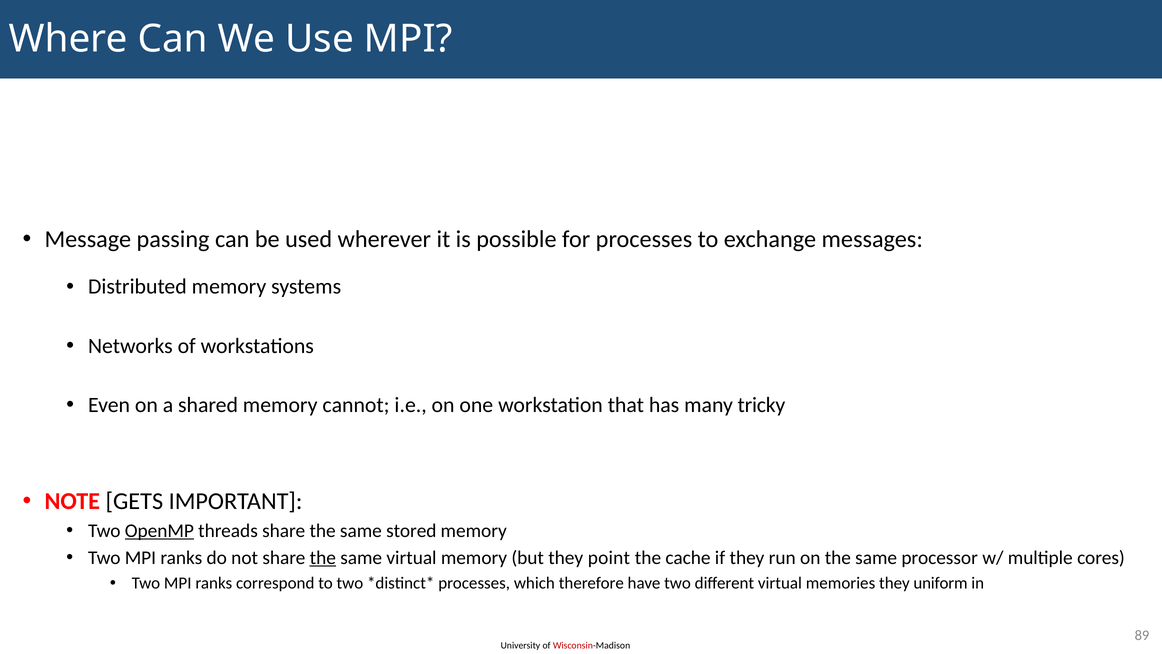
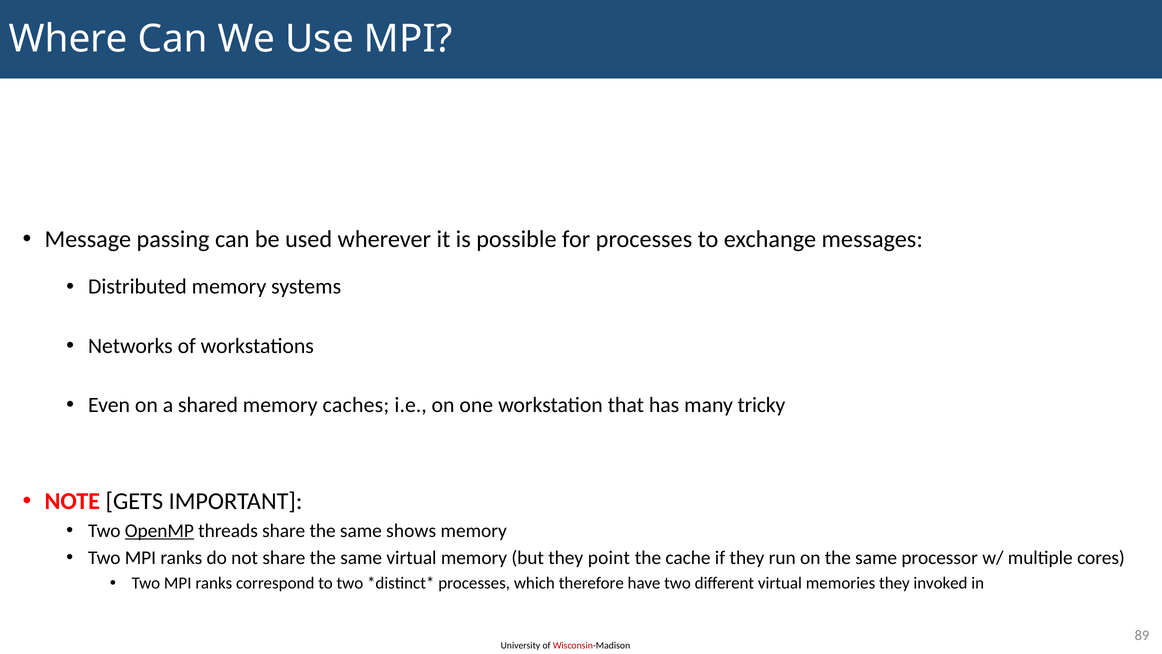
cannot: cannot -> caches (356, 405)
stored: stored -> shows (411, 530)
the underline: present -> none (323, 557)
uniform: uniform -> invoked (940, 583)
